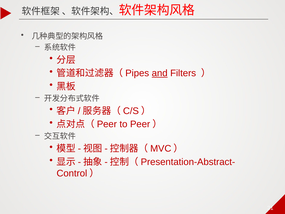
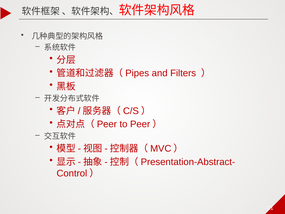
and underline: present -> none (160, 73)
